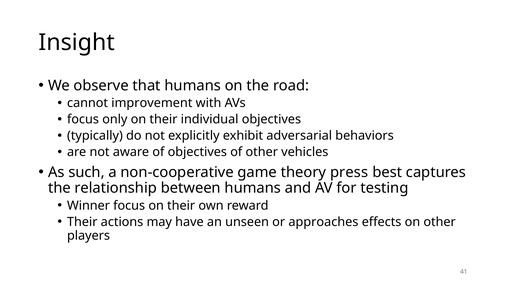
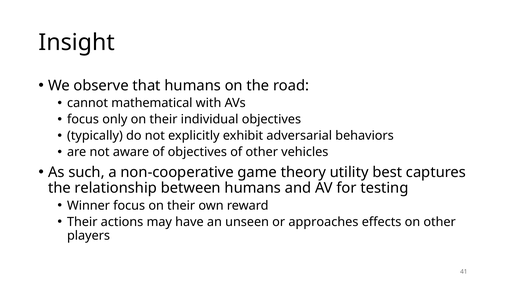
improvement: improvement -> mathematical (152, 103)
press: press -> utility (349, 172)
